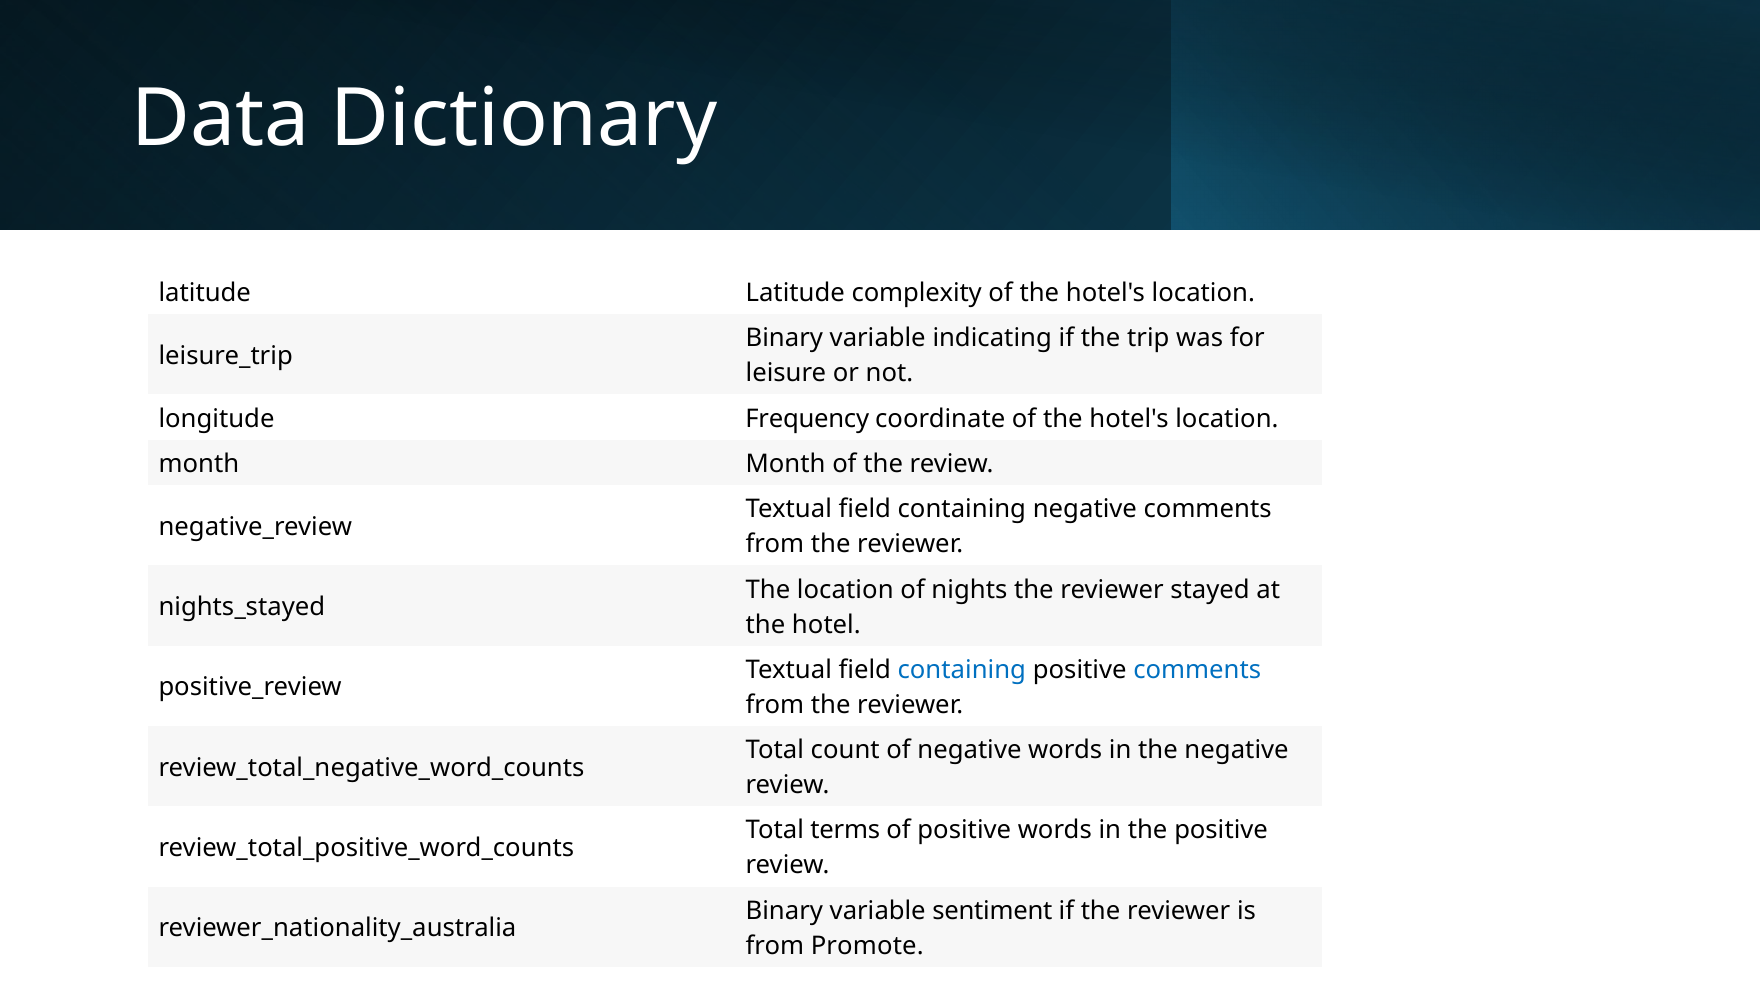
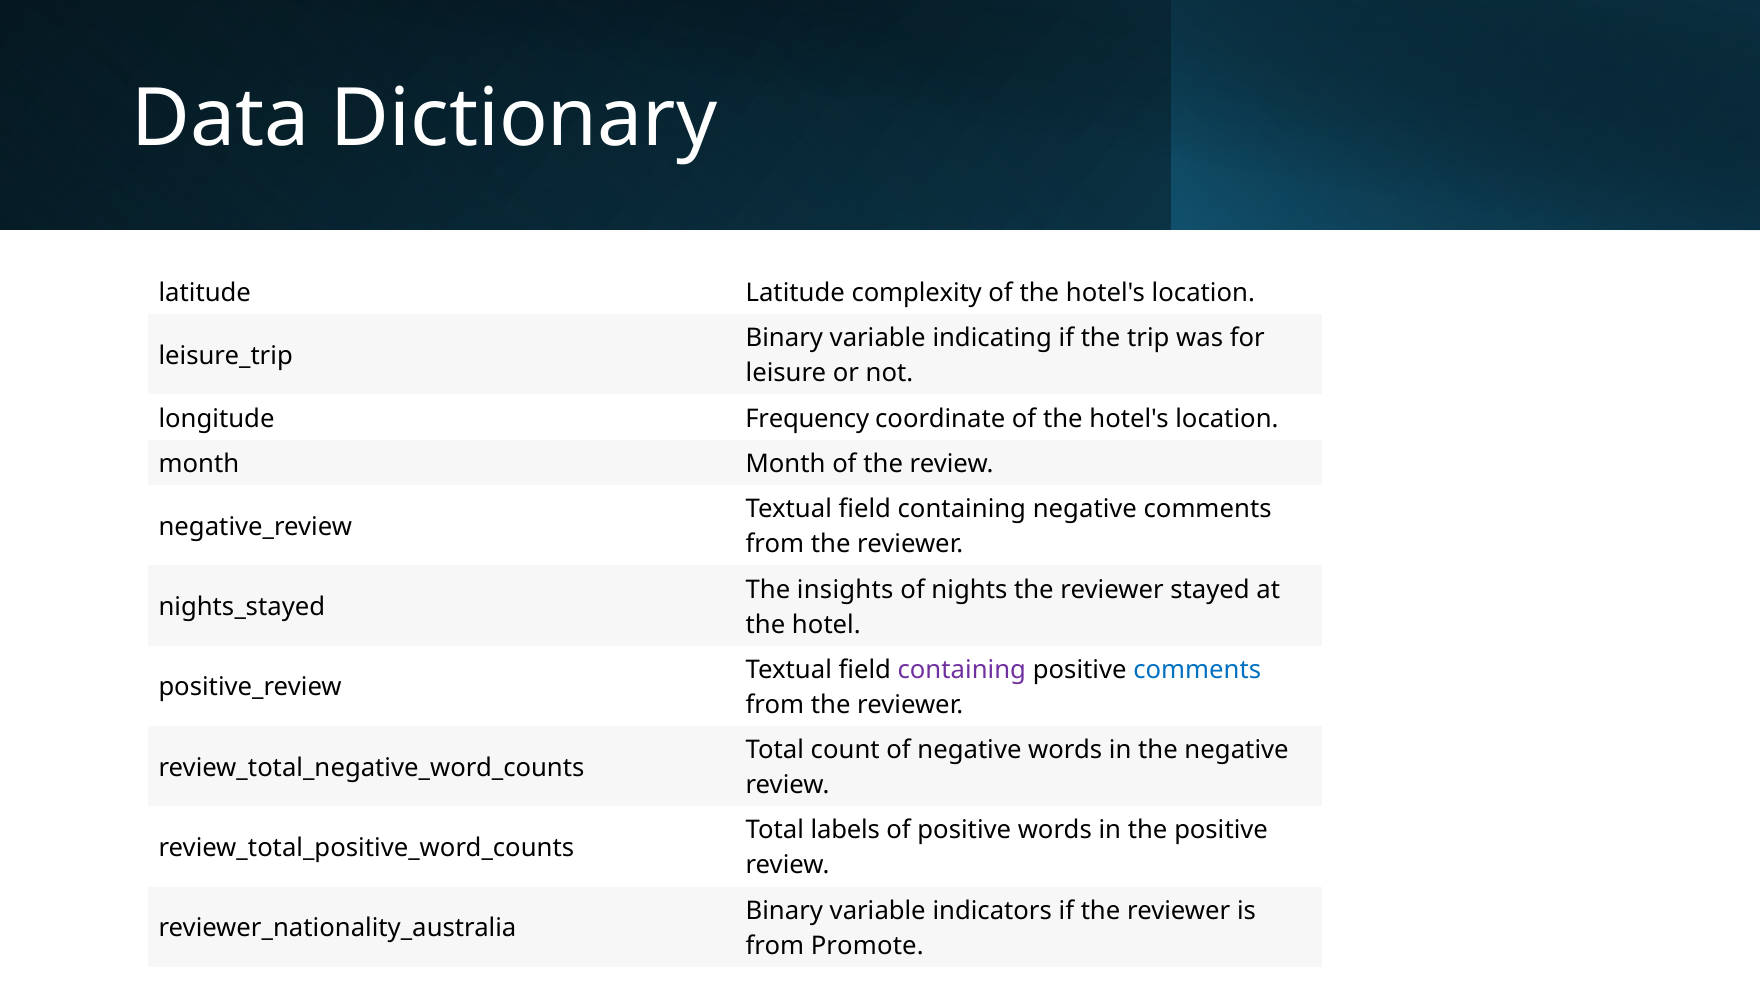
The location: location -> insights (845, 590)
containing colour: blue -> purple (962, 670)
terms: terms -> labels (845, 830)
sentiment: sentiment -> indicators (992, 911)
